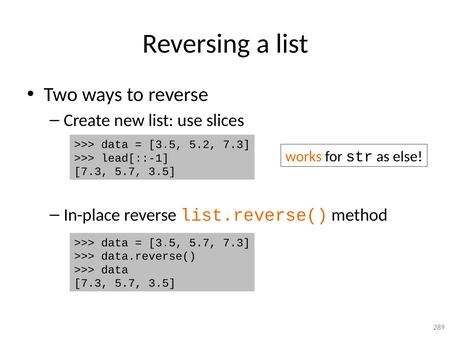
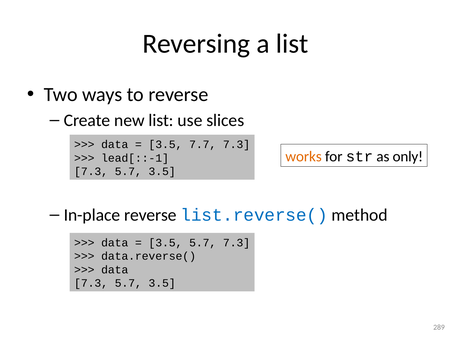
5.2: 5.2 -> 7.7 (203, 145)
else: else -> only (408, 157)
list.reverse( colour: orange -> blue (254, 215)
